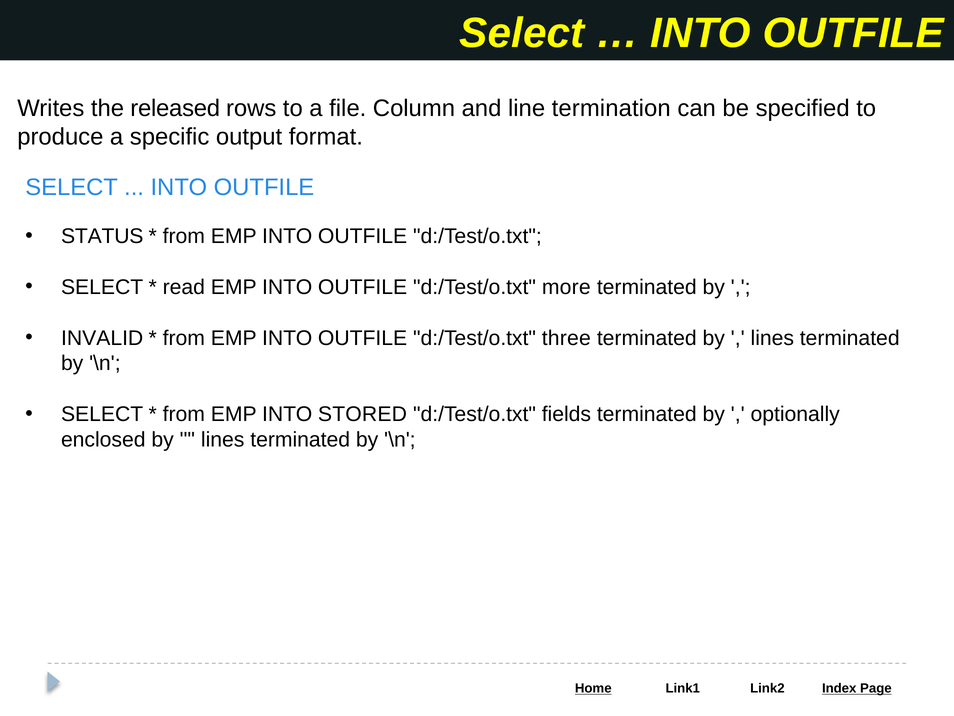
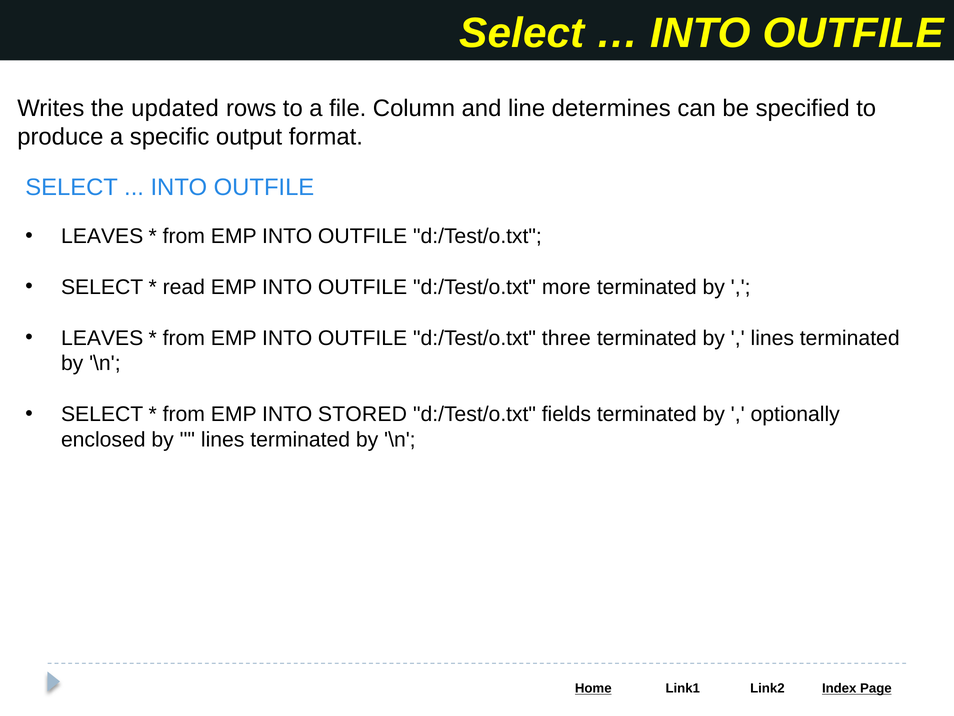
released: released -> updated (175, 108)
termination: termination -> determines (611, 108)
STATUS: STATUS -> LEAVES (102, 236)
INVALID: INVALID -> LEAVES (102, 338)
